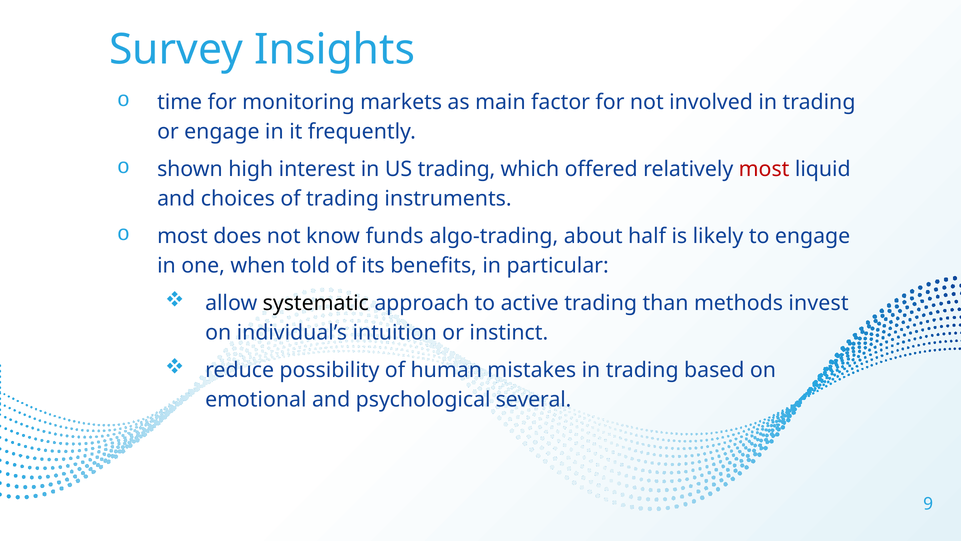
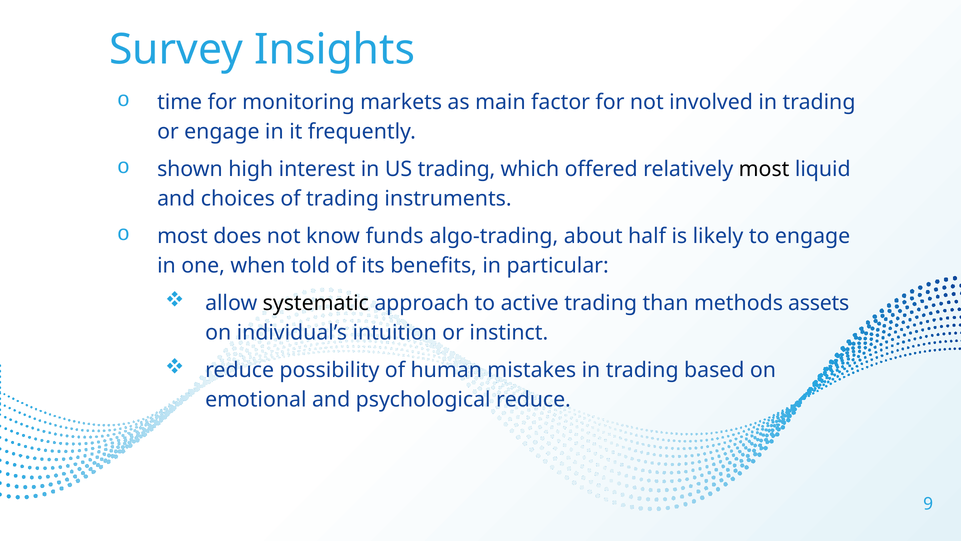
most colour: red -> black (764, 169)
invest: invest -> assets (819, 303)
psychological several: several -> reduce (533, 399)
